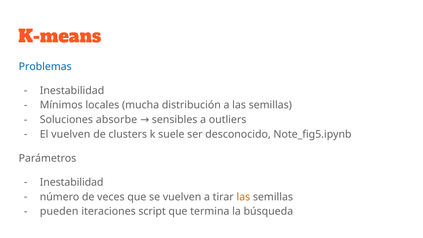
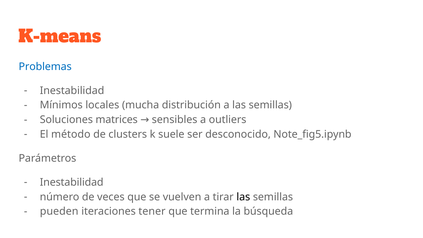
absorbe: absorbe -> matrices (117, 120)
El vuelven: vuelven -> método (71, 134)
las colour: orange -> black (243, 197)
script: script -> tener (152, 211)
